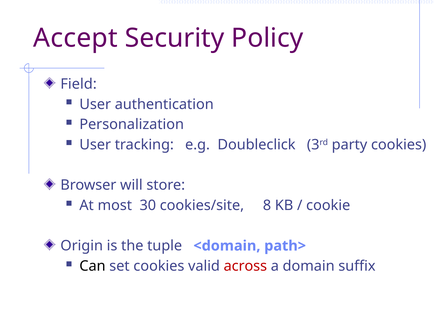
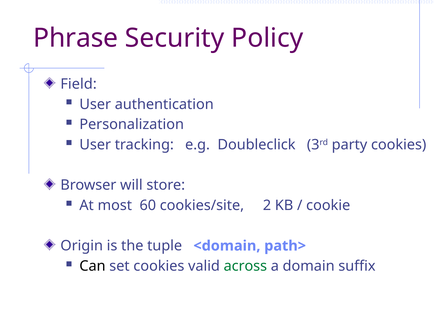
Accept: Accept -> Phrase (76, 38)
30: 30 -> 60 (148, 206)
8: 8 -> 2 (267, 206)
across colour: red -> green (245, 266)
